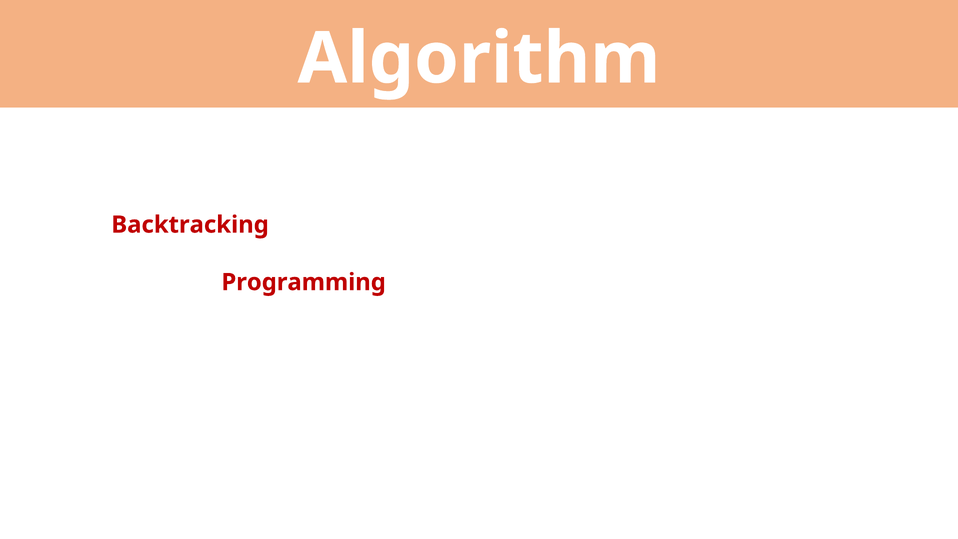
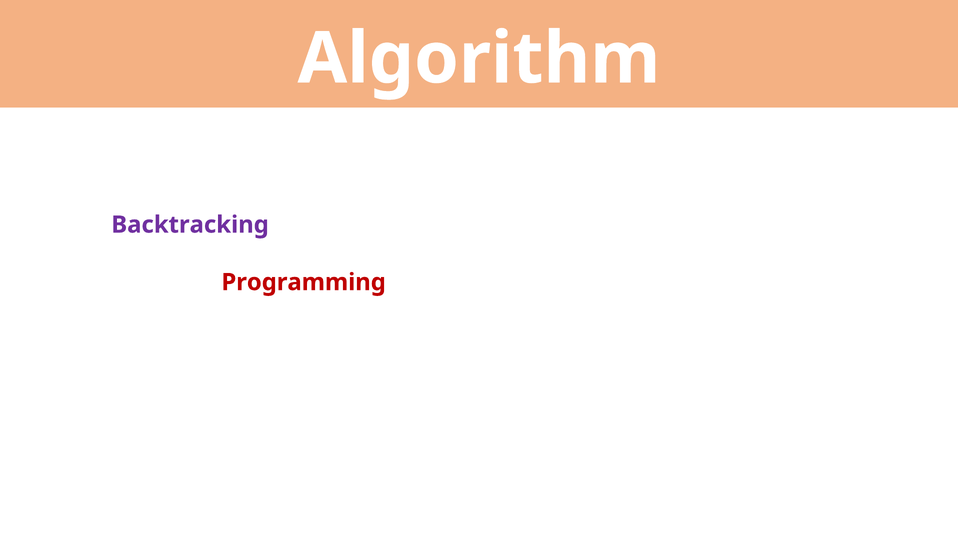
Backtracking colour: red -> purple (190, 225)
